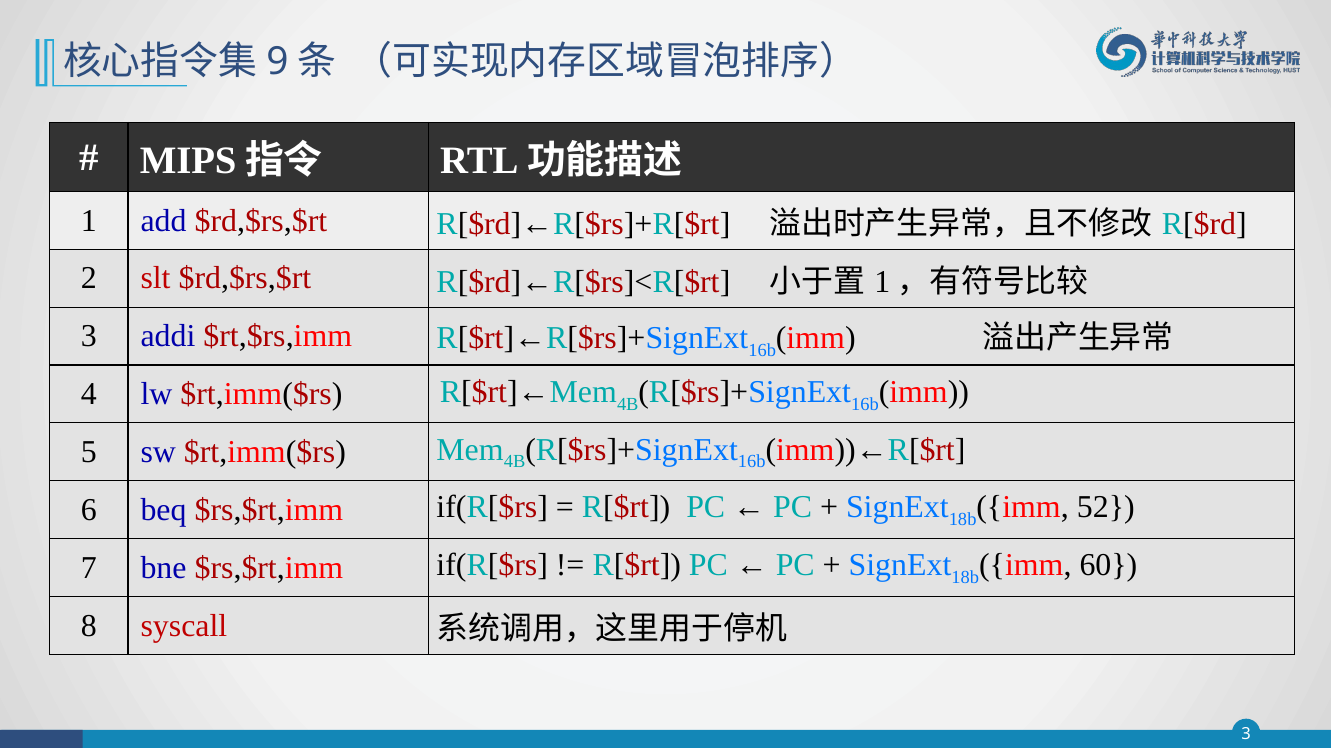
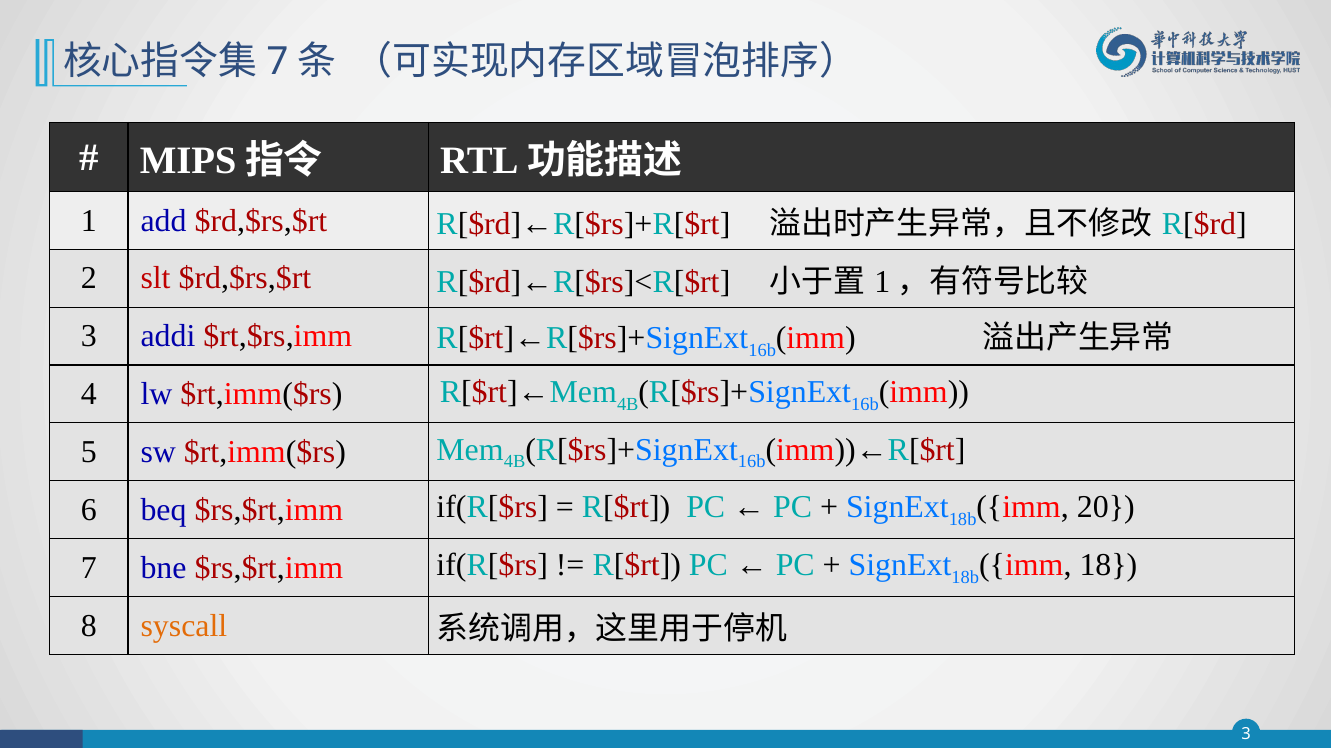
9: 9 -> 7 (277, 62)
52: 52 -> 20 (1106, 508)
60: 60 -> 18 (1108, 566)
syscall colour: red -> orange (184, 626)
